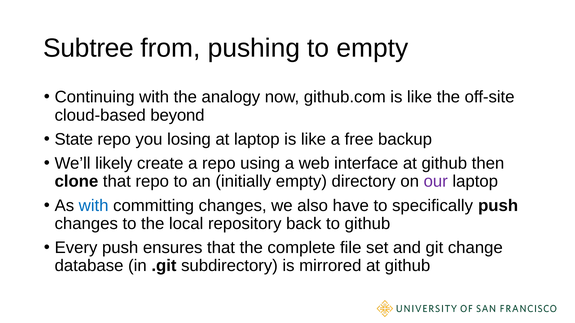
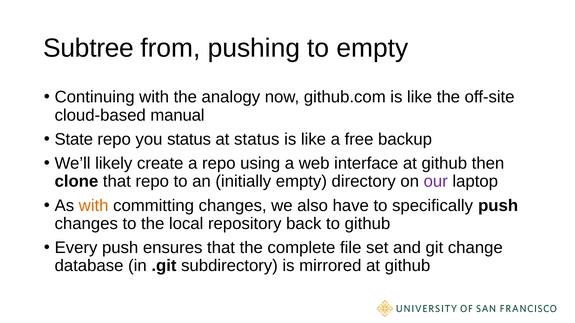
beyond: beyond -> manual (177, 115)
you losing: losing -> status (189, 139)
at laptop: laptop -> status (257, 139)
with colour: blue -> orange (94, 206)
